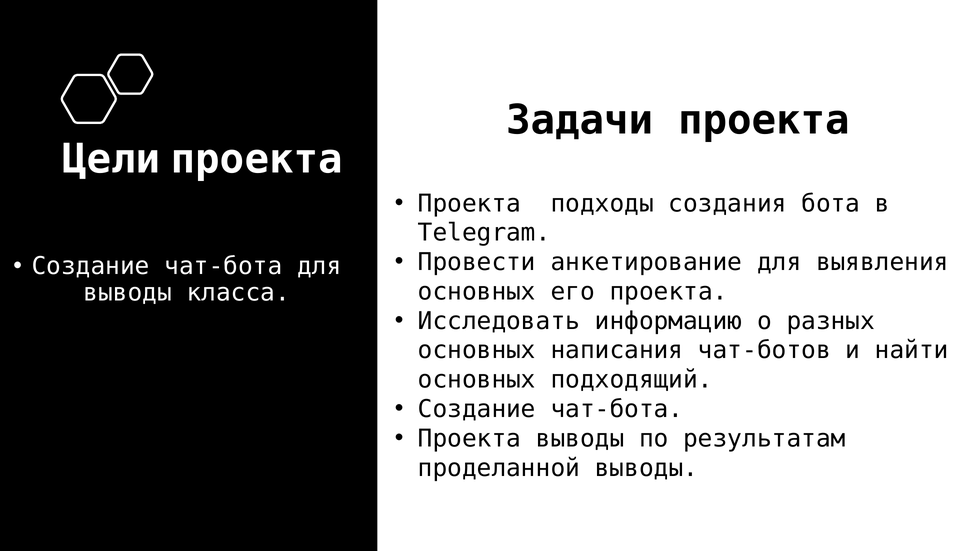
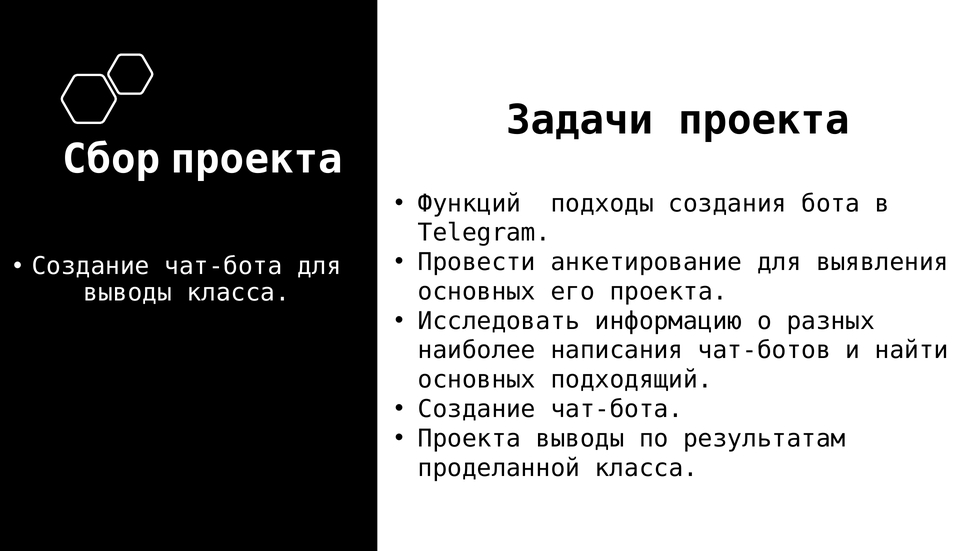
Цели: Цели -> Сбор (111, 159)
Проекта: Проекта -> Функций (469, 204)
основных: основных -> наиболее (477, 351)
проделанной выводы: выводы -> класса (646, 468)
